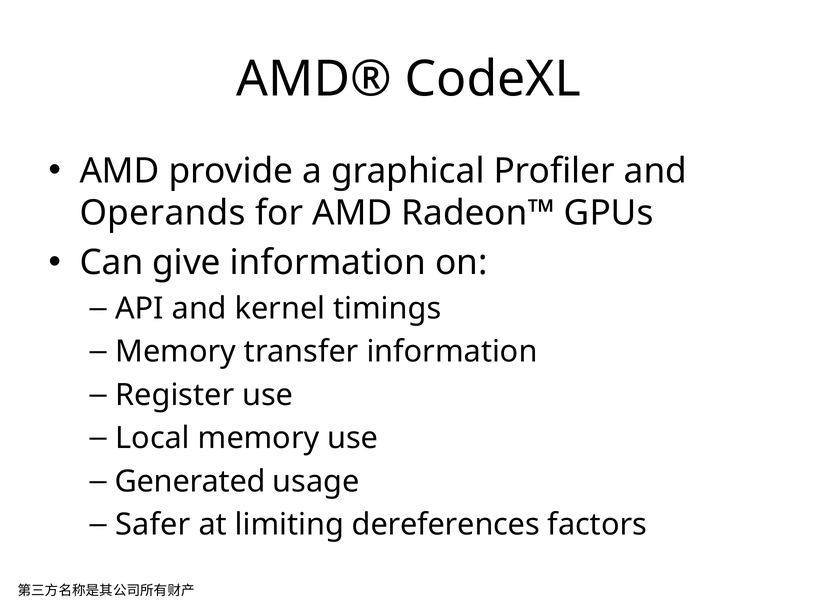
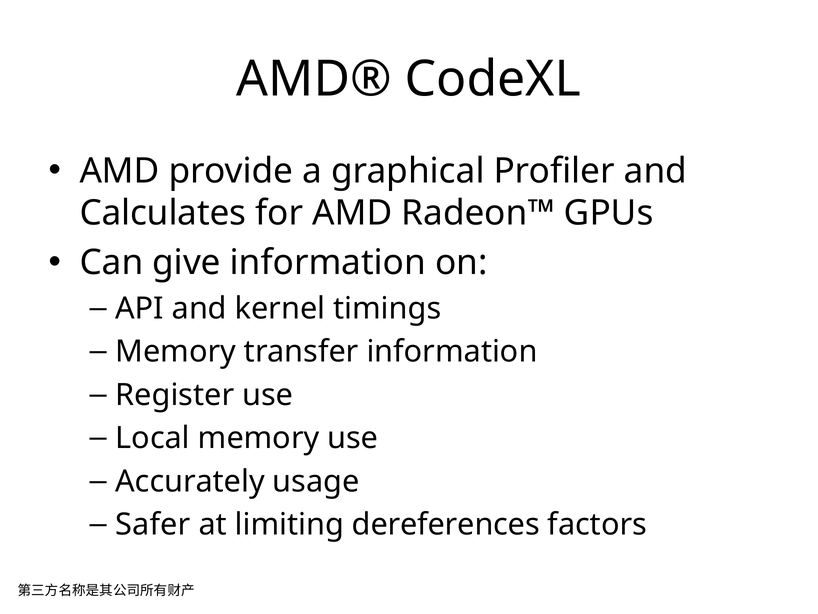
Operands: Operands -> Calculates (163, 213)
Generated: Generated -> Accurately (190, 481)
